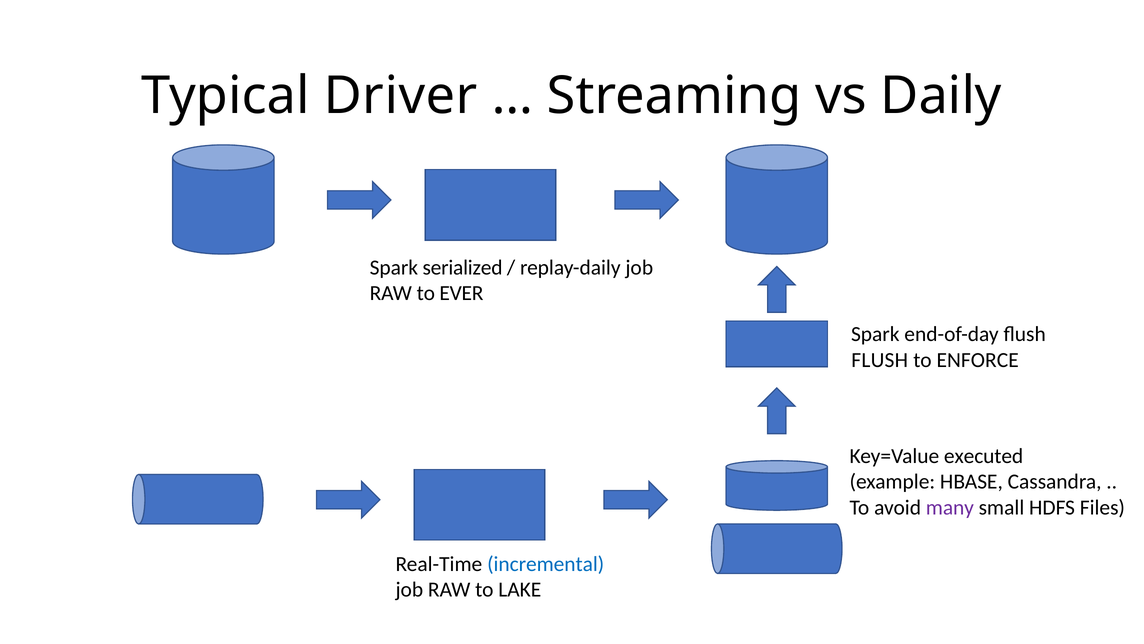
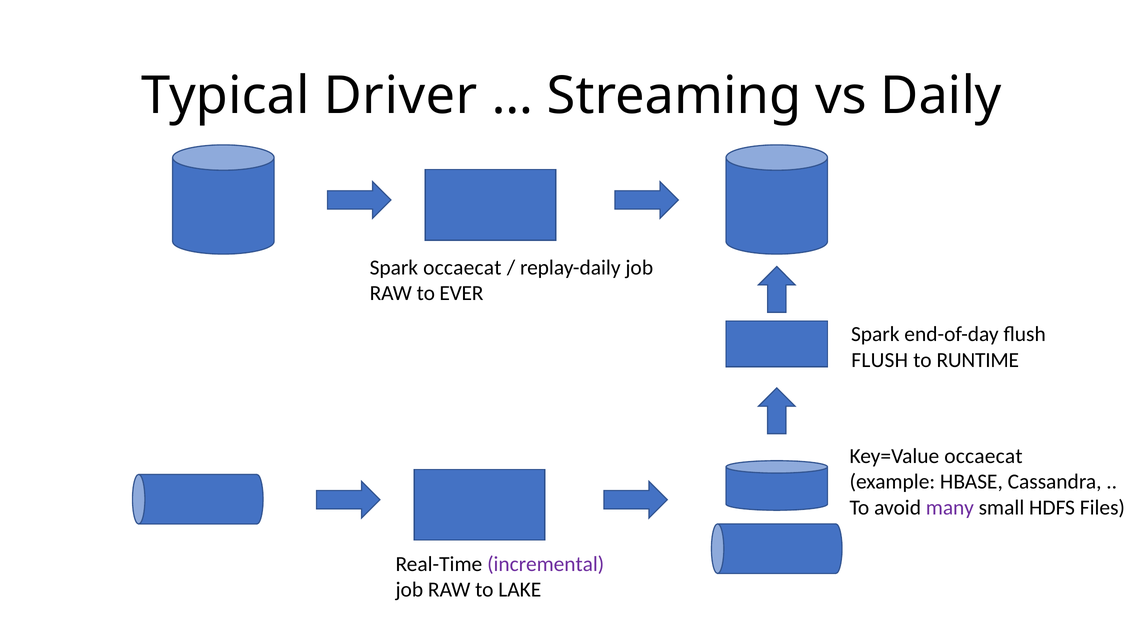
Spark serialized: serialized -> occaecat (462, 267)
ENFORCE: ENFORCE -> RUNTIME (978, 360)
Key=Value executed: executed -> occaecat (983, 456)
incremental colour: blue -> purple (546, 564)
